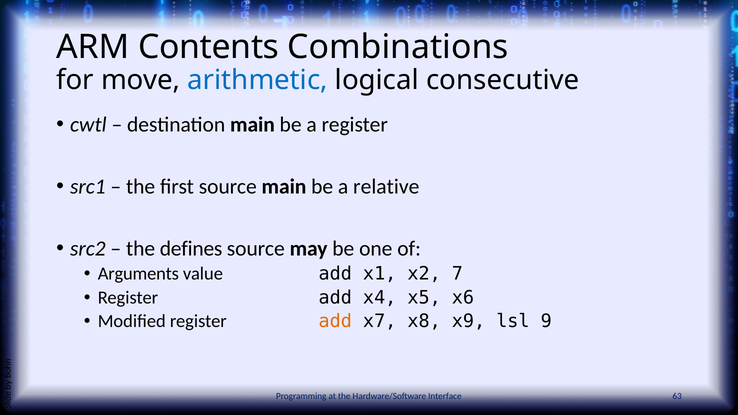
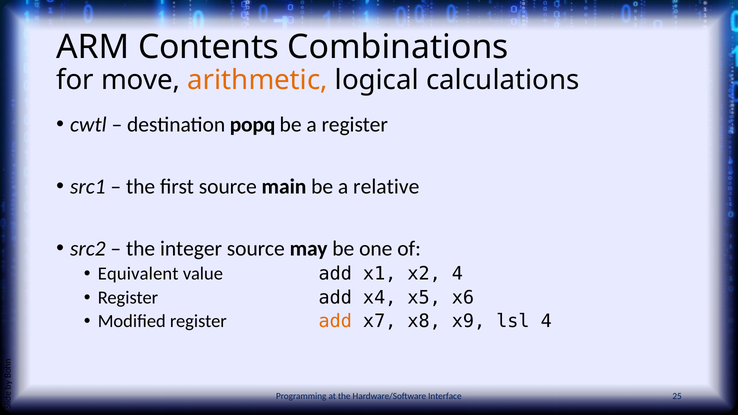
arithmetic colour: blue -> orange (258, 80)
consecutive: consecutive -> calculations (503, 80)
destination main: main -> popq (253, 125)
defines: defines -> integer (191, 249)
Arguments: Arguments -> Equivalent (138, 274)
x2 7: 7 -> 4 (457, 274)
lsl 9: 9 -> 4 (546, 321)
63: 63 -> 25 (677, 396)
